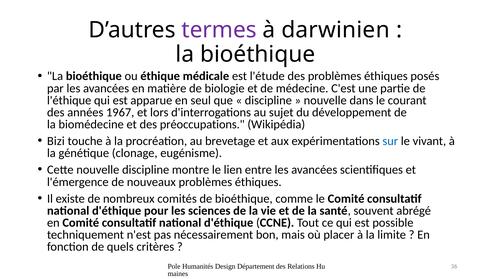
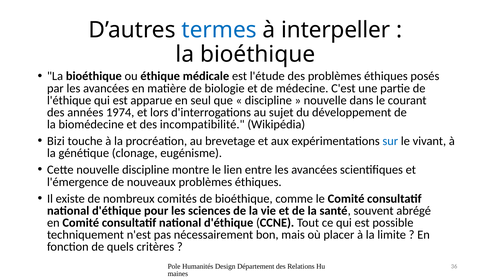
termes colour: purple -> blue (219, 30)
darwinien: darwinien -> interpeller (336, 30)
1967: 1967 -> 1974 (120, 112)
préoccupations: préoccupations -> incompatibilité (202, 124)
